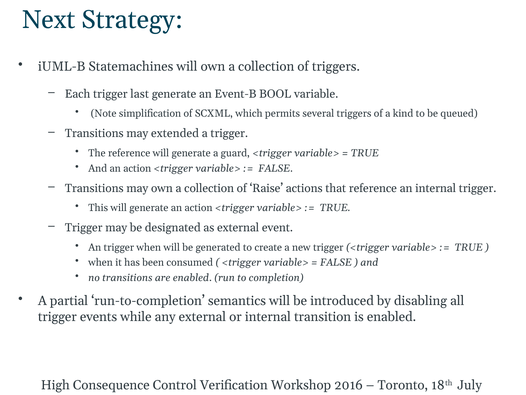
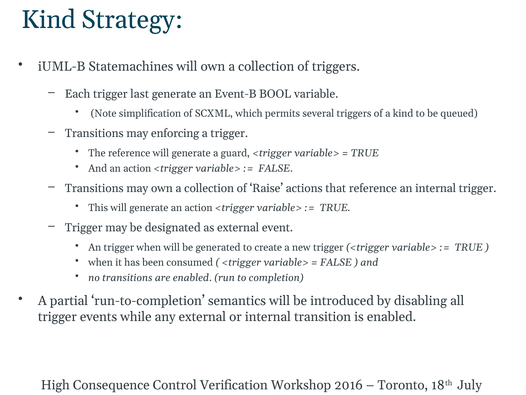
Next: Next -> Kind (49, 20)
extended: extended -> enforcing (175, 133)
